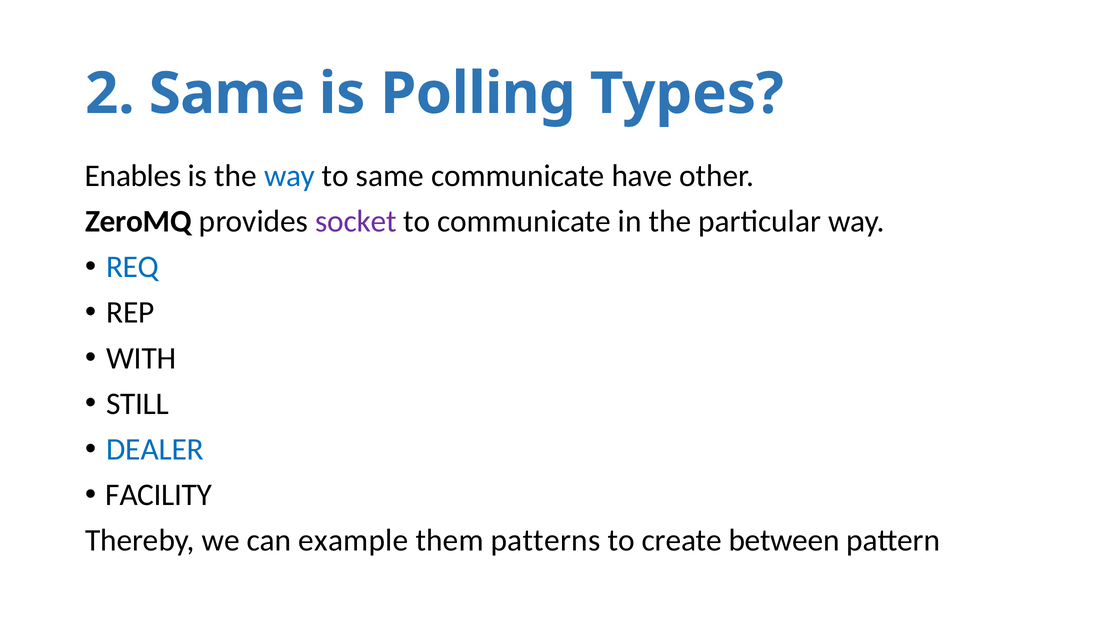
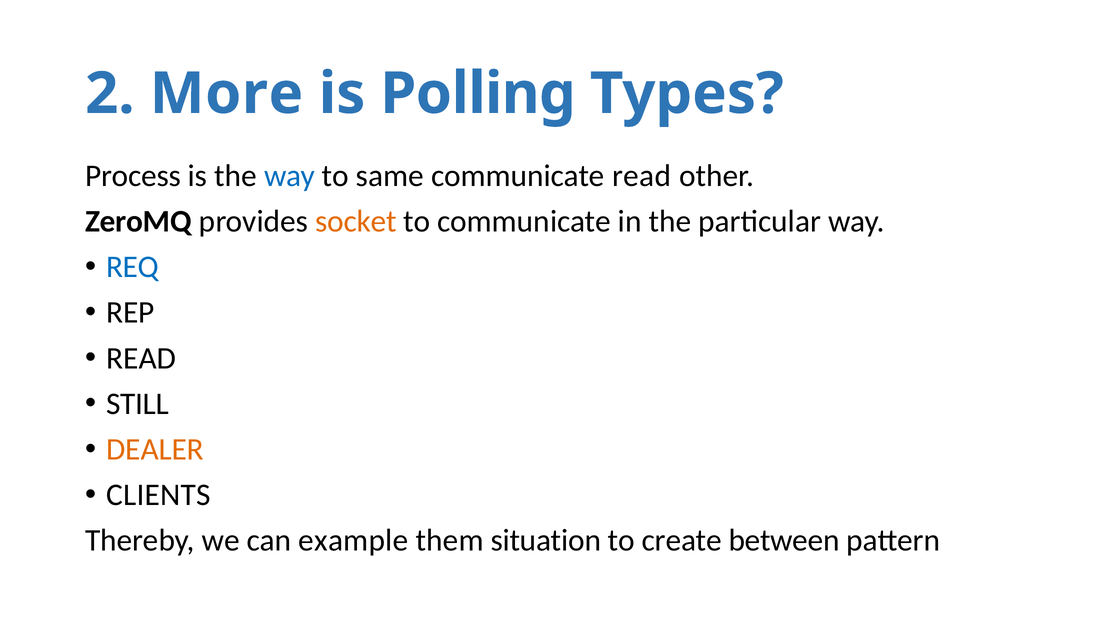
2 Same: Same -> More (226, 94)
Enables: Enables -> Process (133, 176)
communicate have: have -> read (642, 176)
socket colour: purple -> orange (356, 221)
WITH: WITH -> READ (141, 358)
DEALER colour: blue -> orange (155, 449)
FACILITY: FACILITY -> CLIENTS (158, 495)
patterns: patterns -> situation (546, 540)
